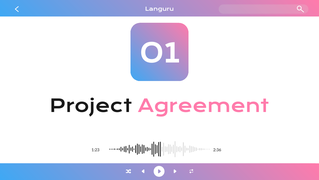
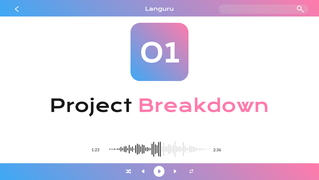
Agreement: Agreement -> Breakdown (204, 106)
